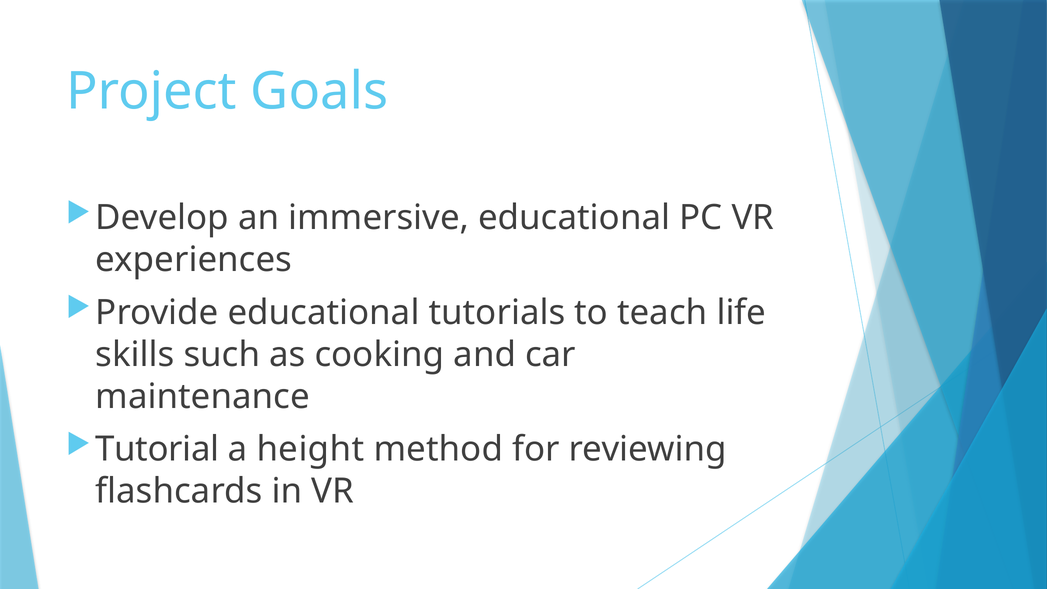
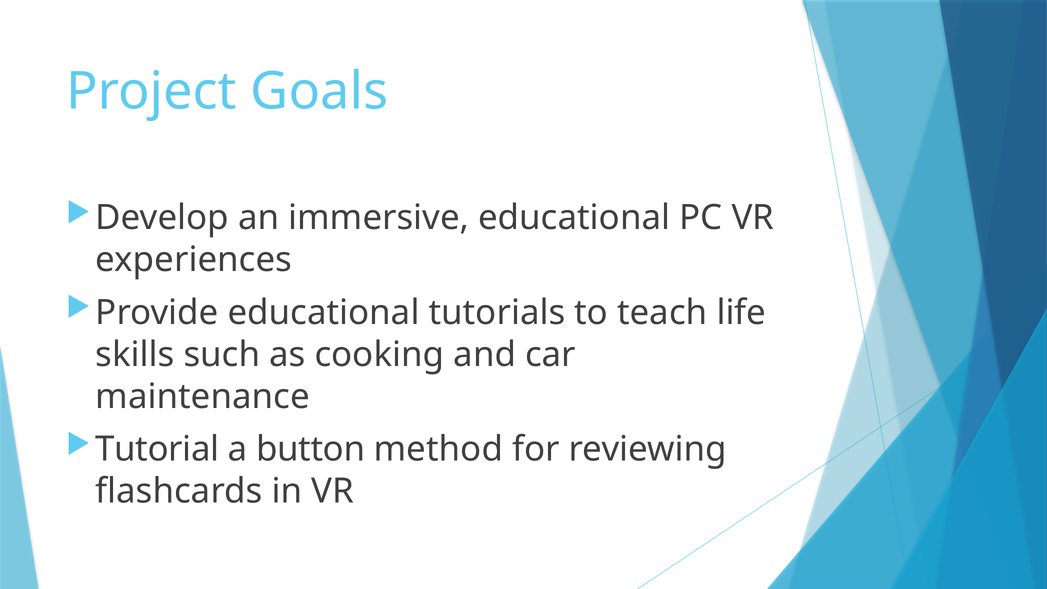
height: height -> button (311, 449)
